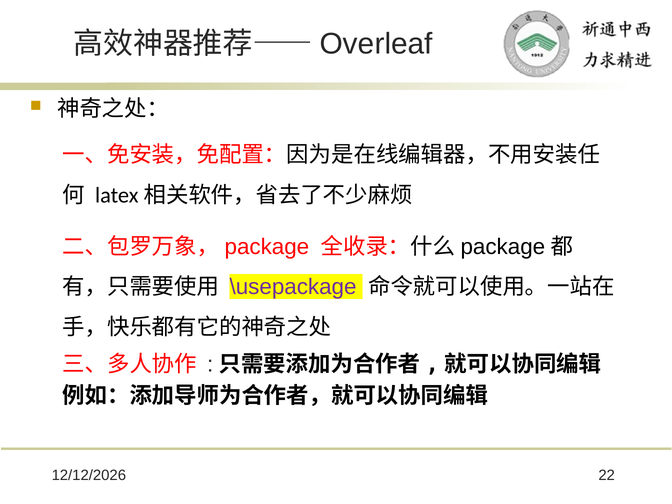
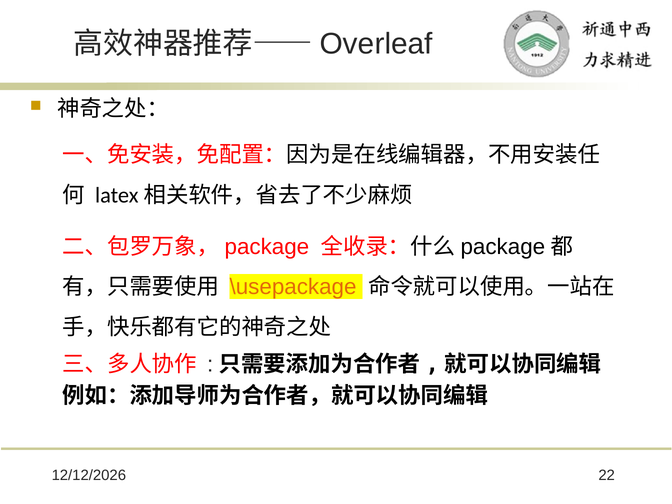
\usepackage colour: purple -> orange (293, 287)
